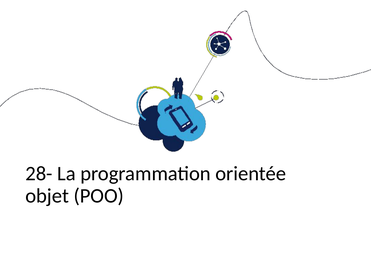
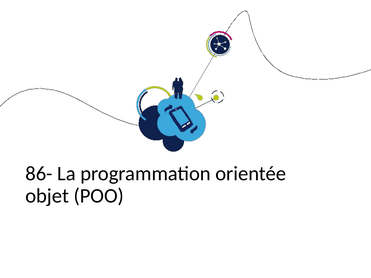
28-: 28- -> 86- (39, 174)
